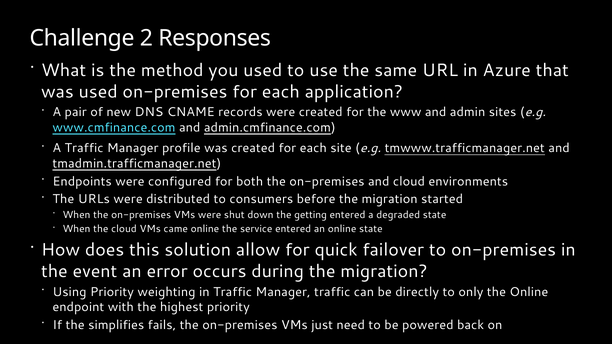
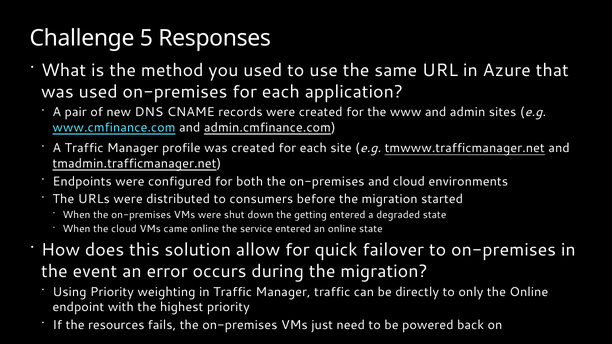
2: 2 -> 5 (146, 38)
simplifies: simplifies -> resources (116, 325)
